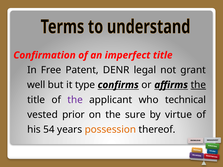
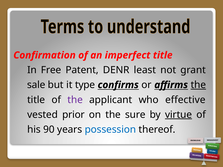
legal: legal -> least (145, 70)
well: well -> sale (36, 85)
technical: technical -> effective (185, 100)
virtue underline: none -> present (179, 115)
54: 54 -> 90 (49, 130)
possession colour: orange -> blue (110, 130)
